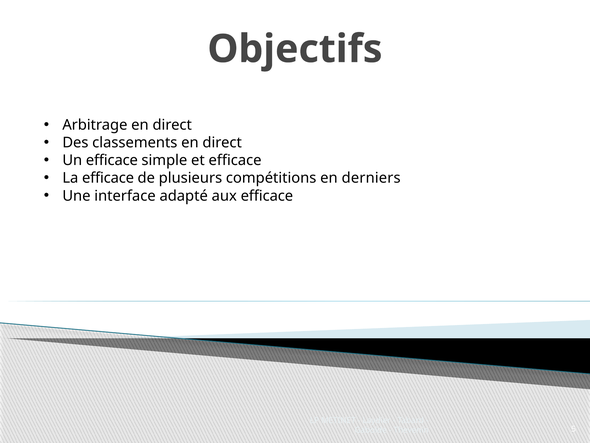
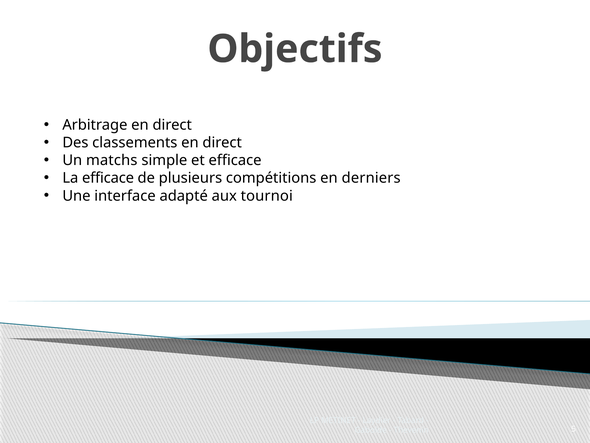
Un efficace: efficace -> matchs (112, 160)
aux efficace: efficace -> tournoi (267, 196)
